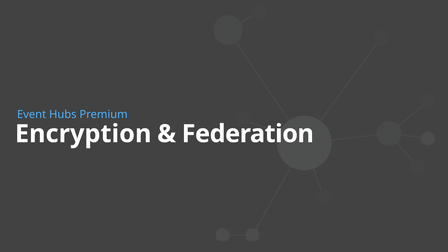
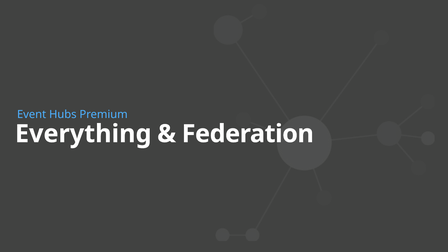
Encryption: Encryption -> Everything (83, 134)
